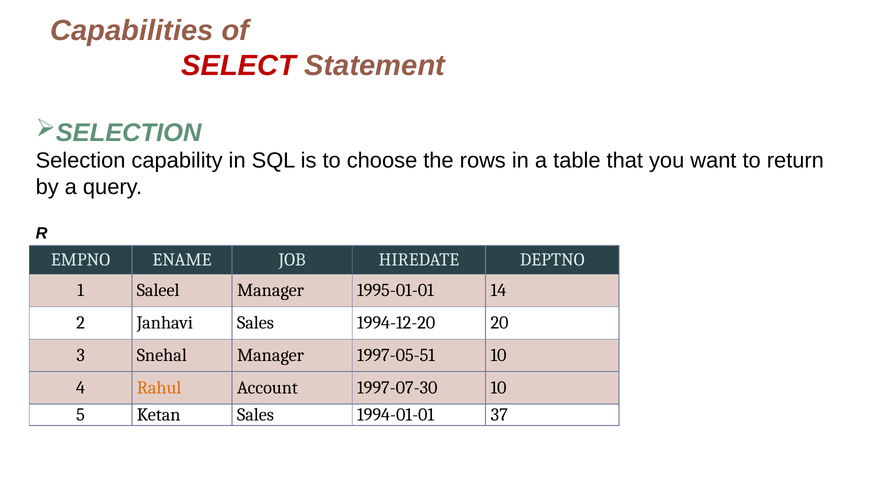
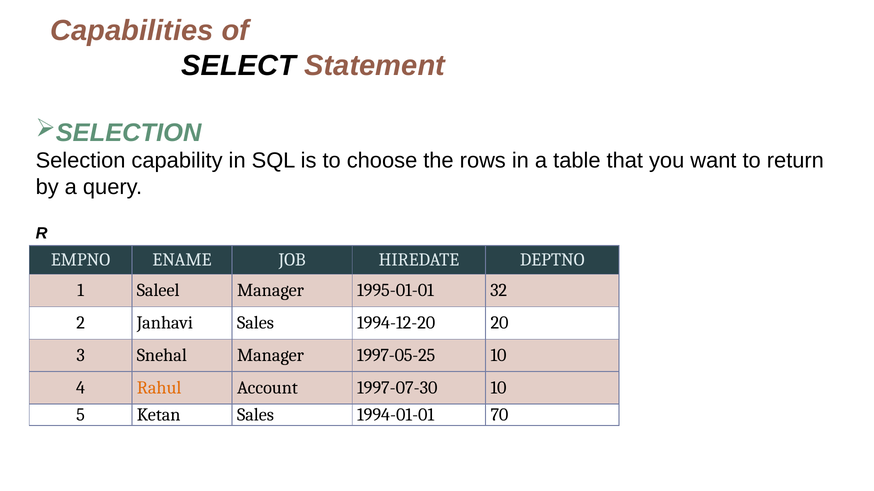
SELECT colour: red -> black (239, 66)
14: 14 -> 32 (499, 291)
1997-05-51: 1997-05-51 -> 1997-05-25 (396, 356)
37: 37 -> 70 (499, 415)
